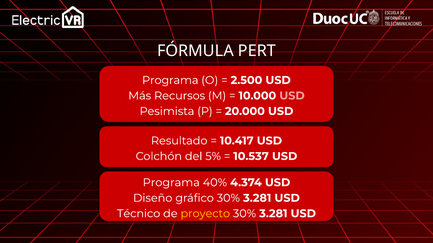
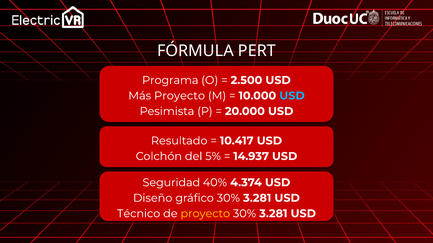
Más Recursos: Recursos -> Proyecto (180, 96)
USD colour: pink -> light blue (292, 96)
10.537: 10.537 -> 14.937 (251, 157)
Programa: Programa -> Seguridad (171, 183)
